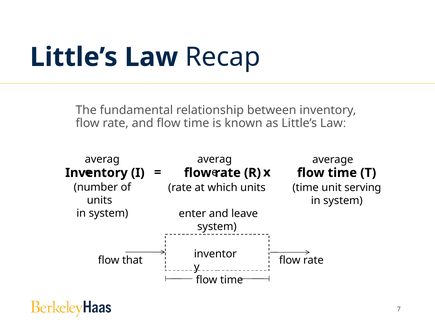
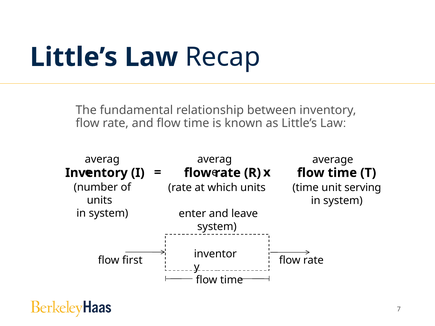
that: that -> first (132, 260)
